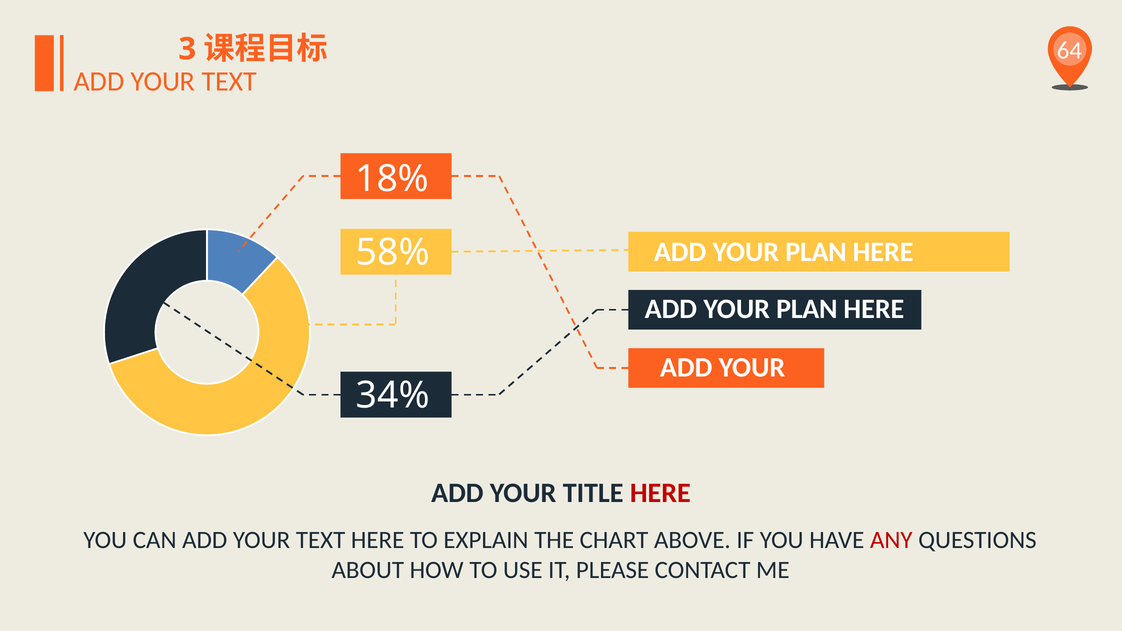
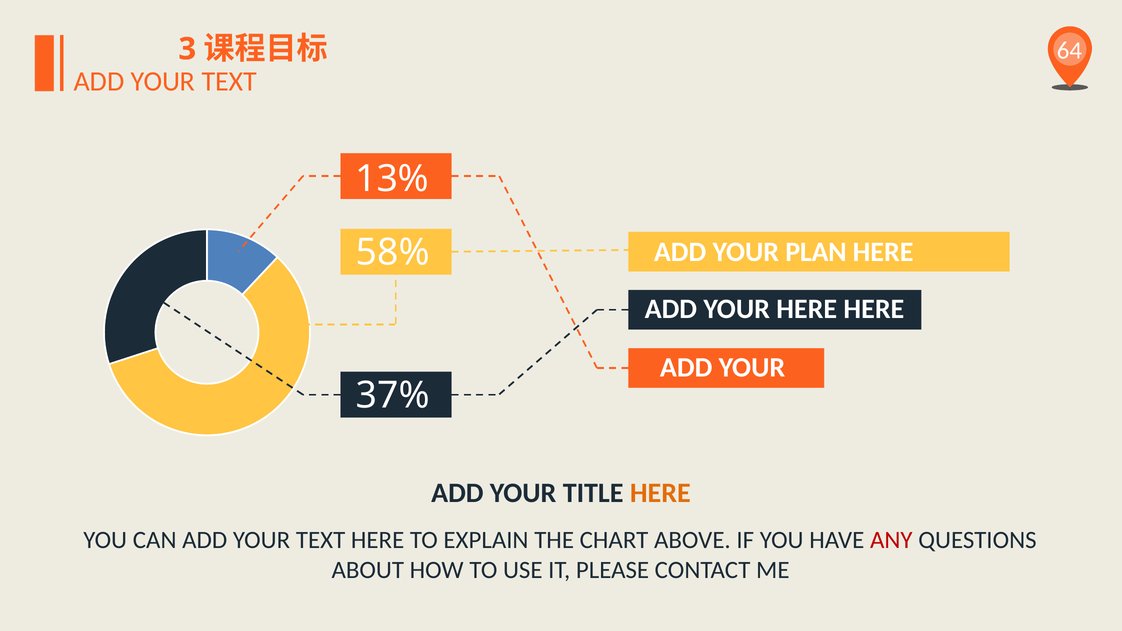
18%: 18% -> 13% (392, 179)
PLAN: PLAN -> HERE (807, 309)
34%: 34% -> 37% (393, 395)
HERE colour: red -> orange (660, 493)
